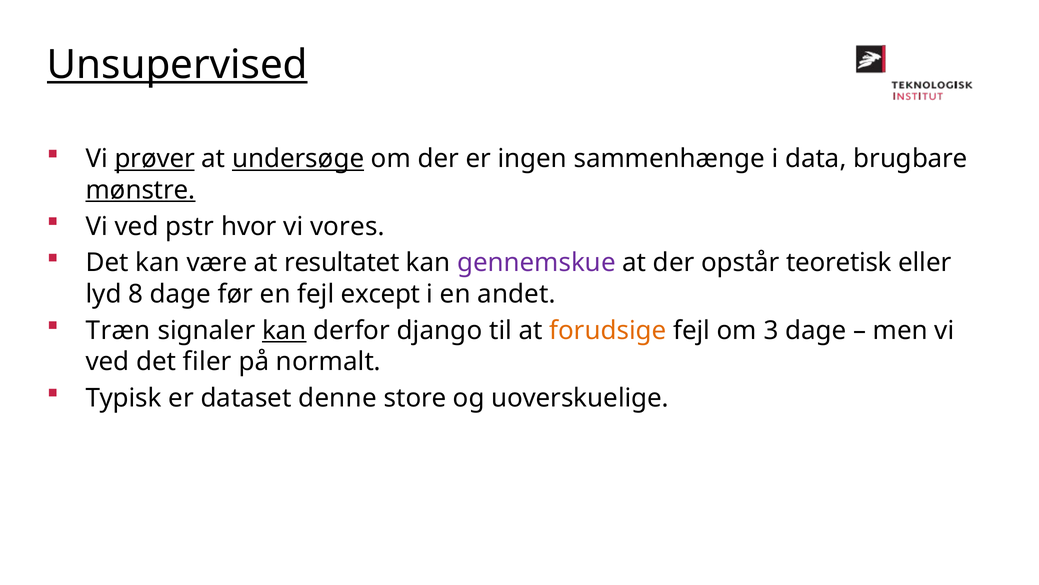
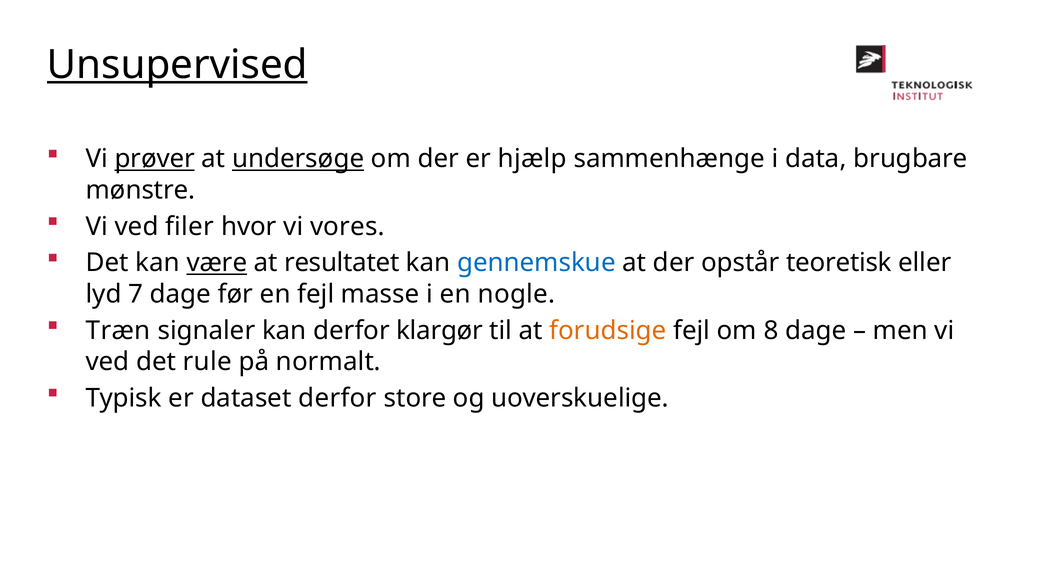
ingen: ingen -> hjælp (532, 159)
mønstre underline: present -> none (141, 190)
pstr: pstr -> filer (190, 226)
være underline: none -> present (217, 263)
gennemskue colour: purple -> blue (536, 263)
8: 8 -> 7 (136, 294)
except: except -> masse (380, 294)
andet: andet -> nogle (516, 294)
kan underline: present -> none (284, 330)
django: django -> klargør (440, 330)
3: 3 -> 8 (771, 330)
filer: filer -> rule (207, 361)
dataset denne: denne -> derfor (338, 398)
